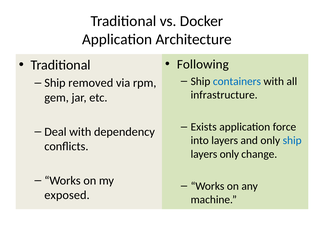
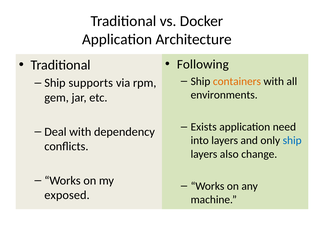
containers colour: blue -> orange (237, 81)
removed: removed -> supports (91, 83)
infrastructure: infrastructure -> environments (224, 95)
force: force -> need (284, 127)
layers only: only -> also (229, 154)
